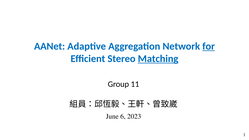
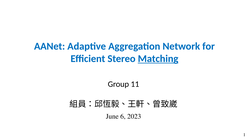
for underline: present -> none (209, 46)
